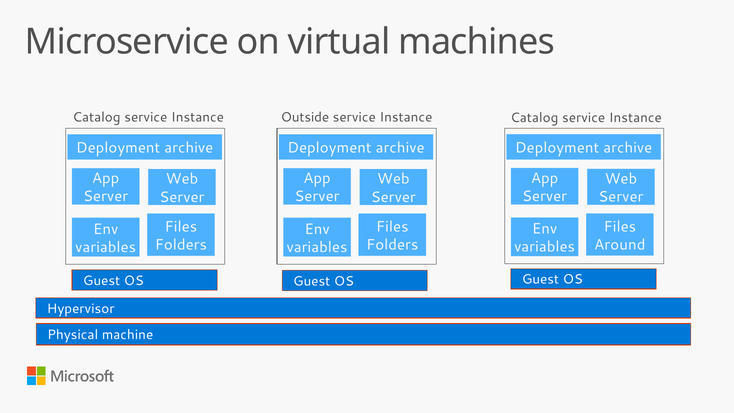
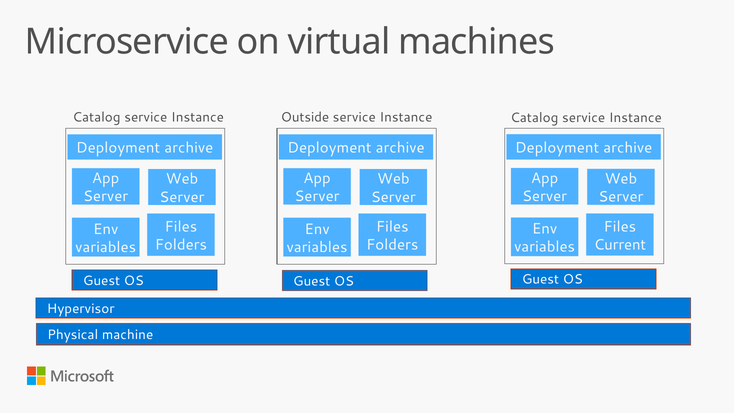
Around: Around -> Current (620, 244)
